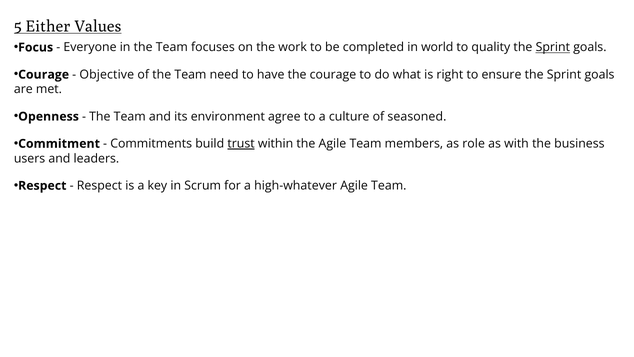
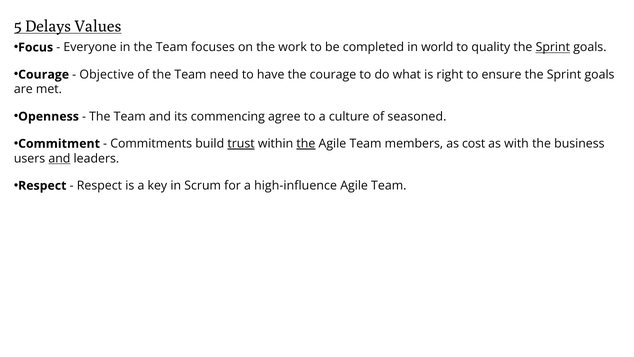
Either: Either -> Delays (48, 26)
environment: environment -> commencing (228, 116)
the underline: none -> present (306, 144)
role: role -> cost (474, 144)
and underline: none -> present (59, 158)
high-whatever: high-whatever -> high-influence (296, 185)
